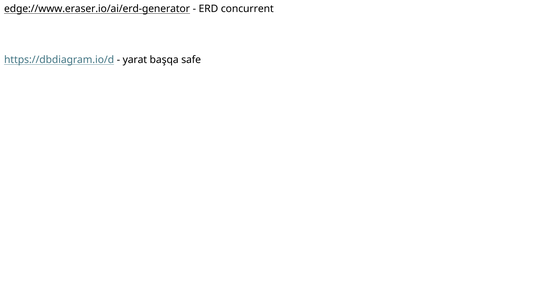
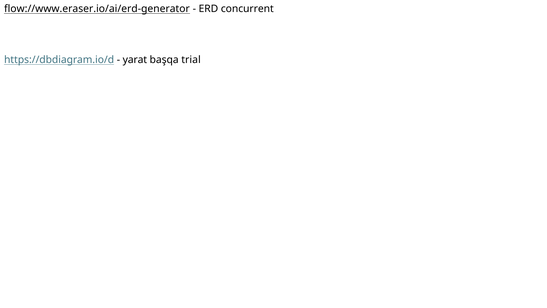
edge://www.eraser.io/ai/erd-generator: edge://www.eraser.io/ai/erd-generator -> flow://www.eraser.io/ai/erd-generator (97, 9)
safe: safe -> trial (191, 60)
